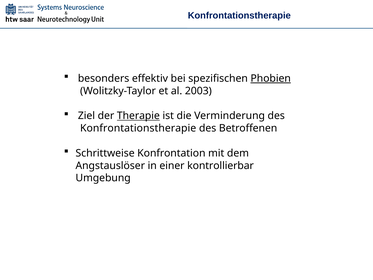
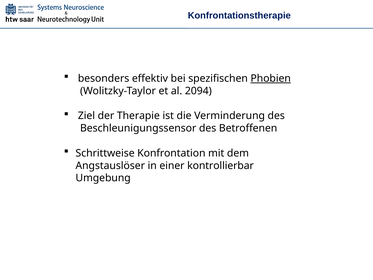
2003: 2003 -> 2094 (198, 91)
Therapie underline: present -> none (138, 116)
Konfrontationstherapie: Konfrontationstherapie -> Beschleunigungssensor (138, 128)
